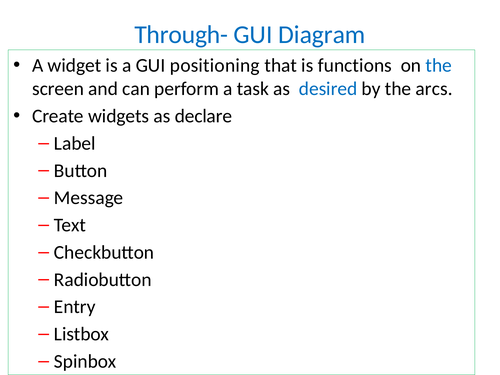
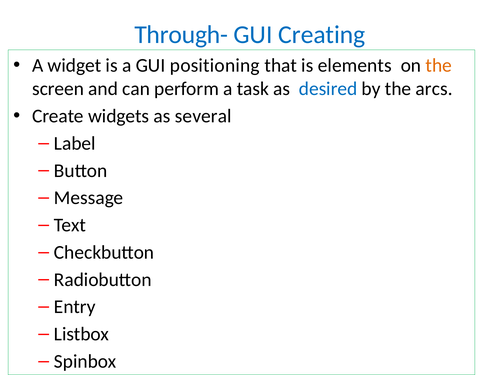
Diagram: Diagram -> Creating (322, 35)
functions: functions -> elements (355, 66)
the colour: blue -> orange (439, 66)
declare: declare -> several (203, 116)
